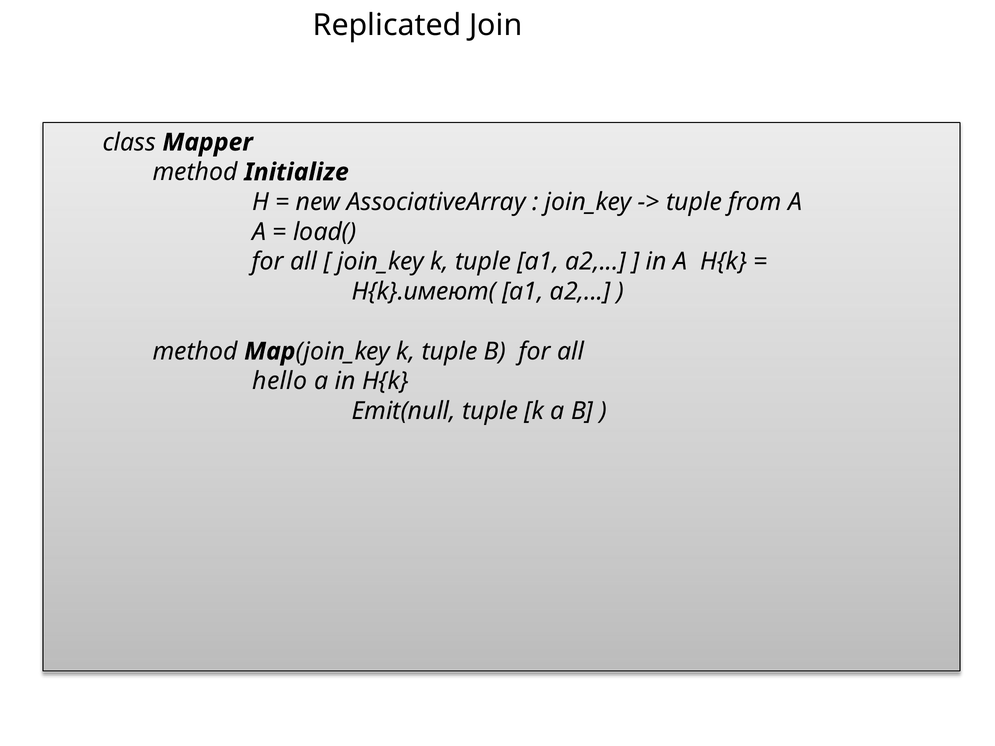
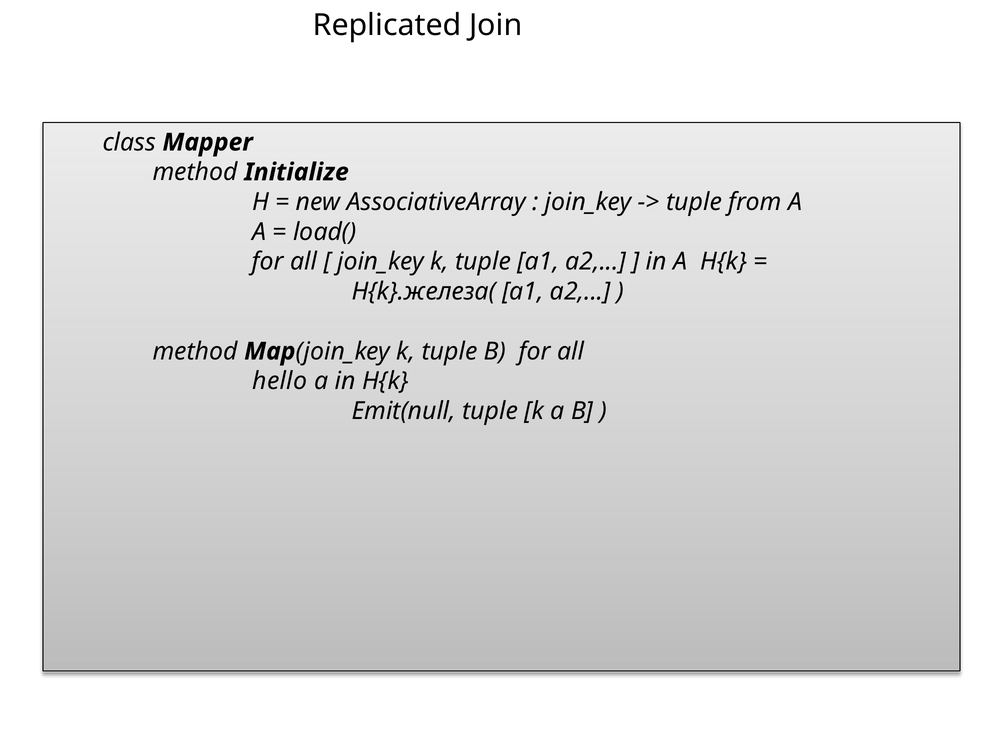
H{k}.имеют(: H{k}.имеют( -> H{k}.железа( (424, 292)
